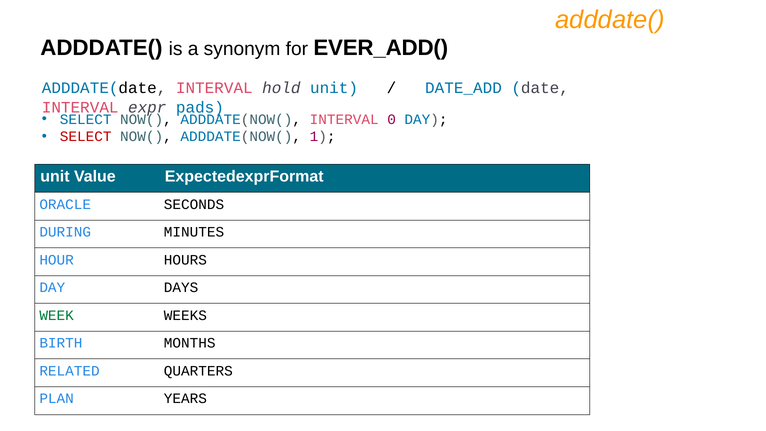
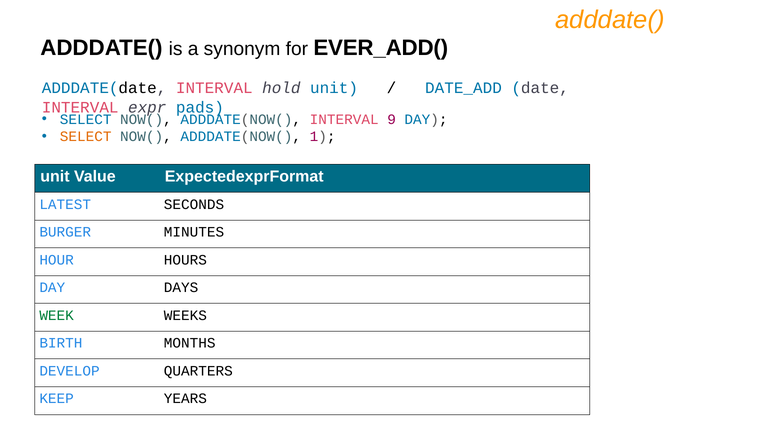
0: 0 -> 9 (392, 119)
SELECT colour: red -> orange (86, 137)
ORACLE: ORACLE -> LATEST (65, 204)
DURING: DURING -> BURGER (65, 232)
RELATED: RELATED -> DEVELOP (70, 371)
PLAN: PLAN -> KEEP (57, 399)
